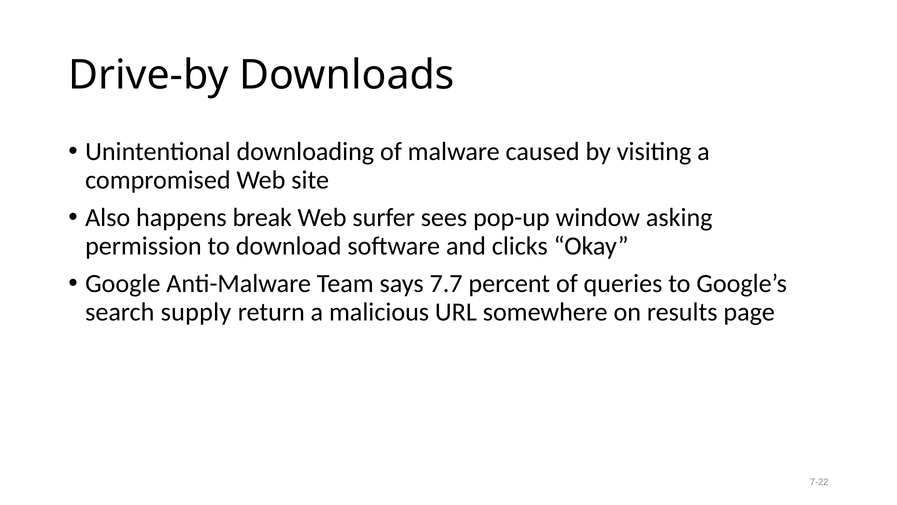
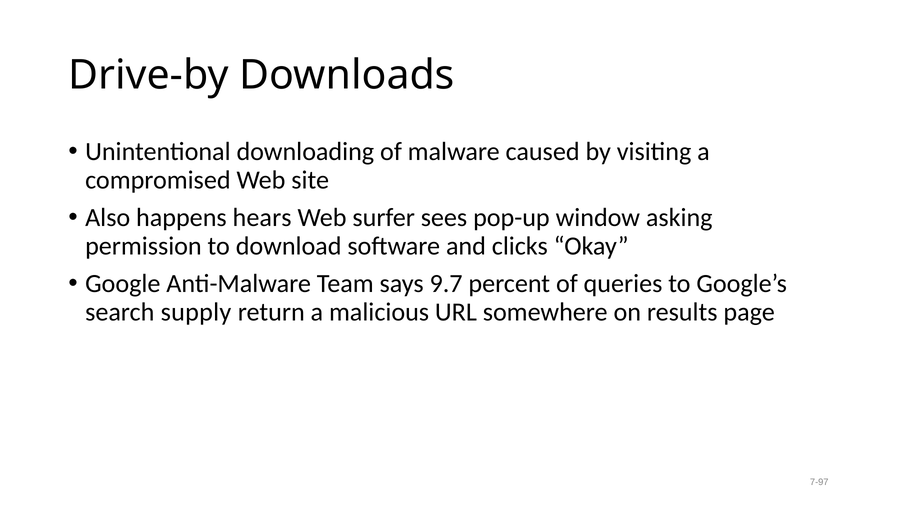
break: break -> hears (262, 218)
7.7: 7.7 -> 9.7 (446, 283)
7-22: 7-22 -> 7-97 (819, 482)
